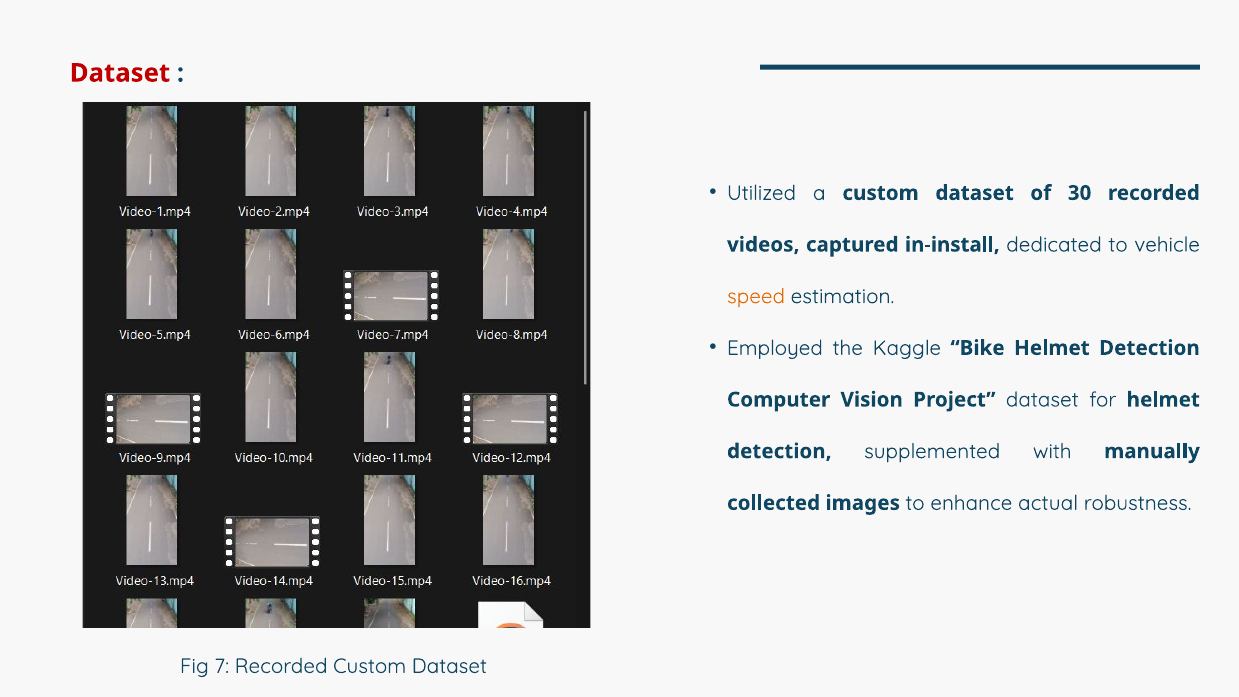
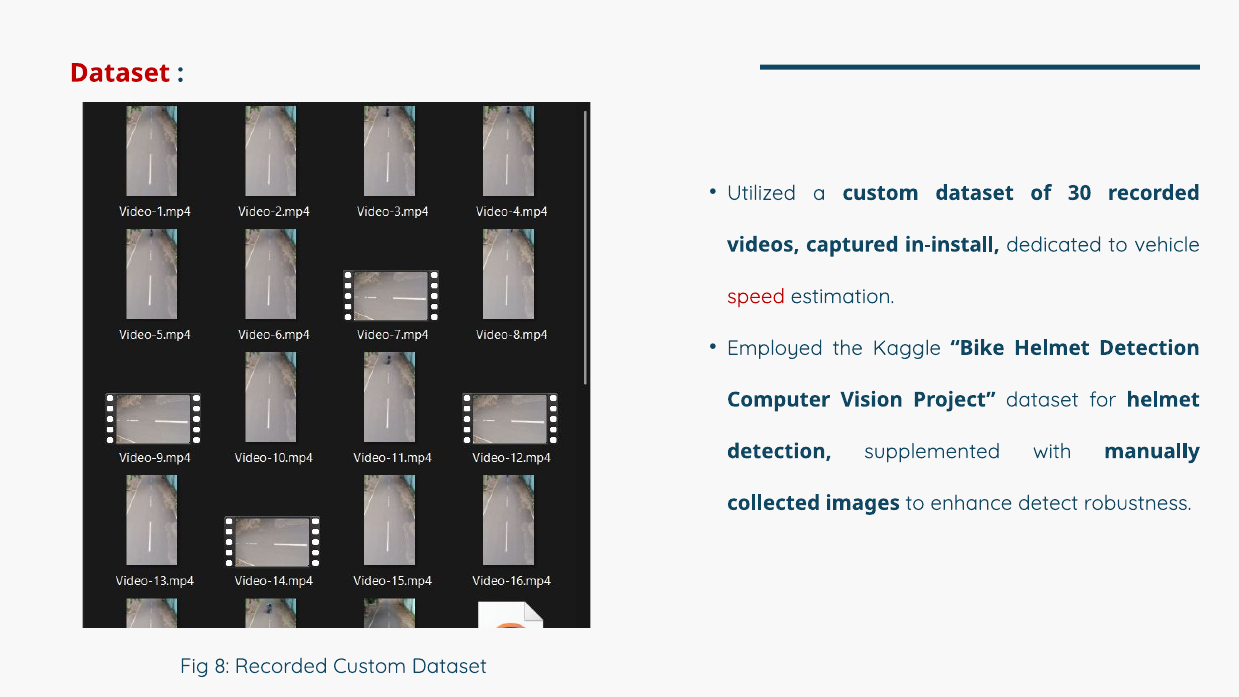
speed colour: orange -> red (756, 296)
actual: actual -> detect (1048, 503)
7: 7 -> 8 (222, 666)
